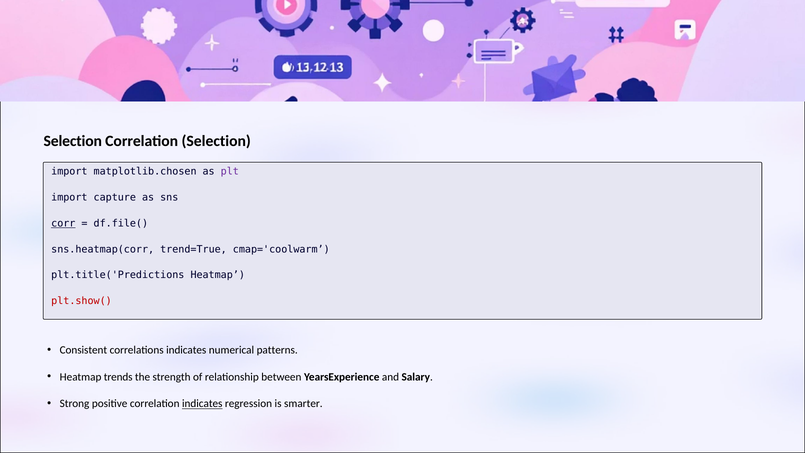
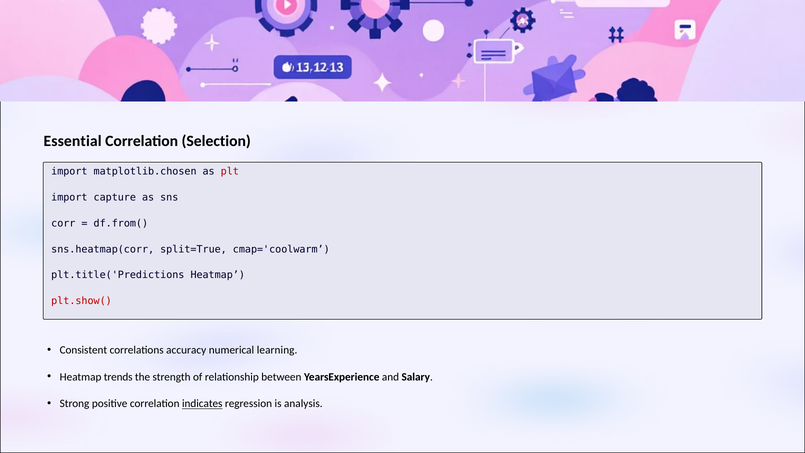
Selection: Selection -> Essential (73, 141)
plt colour: purple -> red (230, 172)
corr underline: present -> none (63, 223)
df.file(: df.file( -> df.from( (121, 223)
trend=True: trend=True -> split=True (193, 249)
correlations indicates: indicates -> accuracy (186, 350)
patterns: patterns -> learning (277, 350)
smarter: smarter -> analysis (303, 404)
